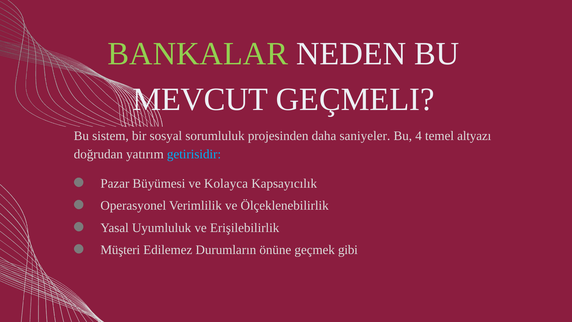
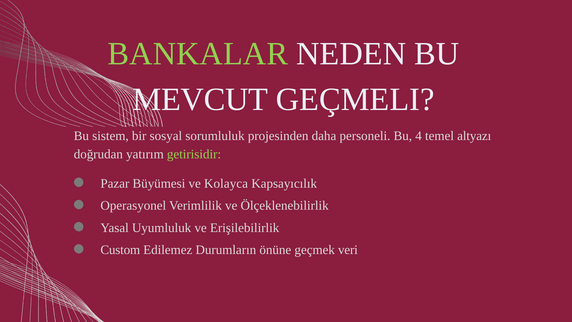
saniyeler: saniyeler -> personeli (365, 136)
getirisidir colour: light blue -> light green (194, 154)
Müşteri: Müşteri -> Custom (120, 250)
gibi: gibi -> veri (348, 250)
